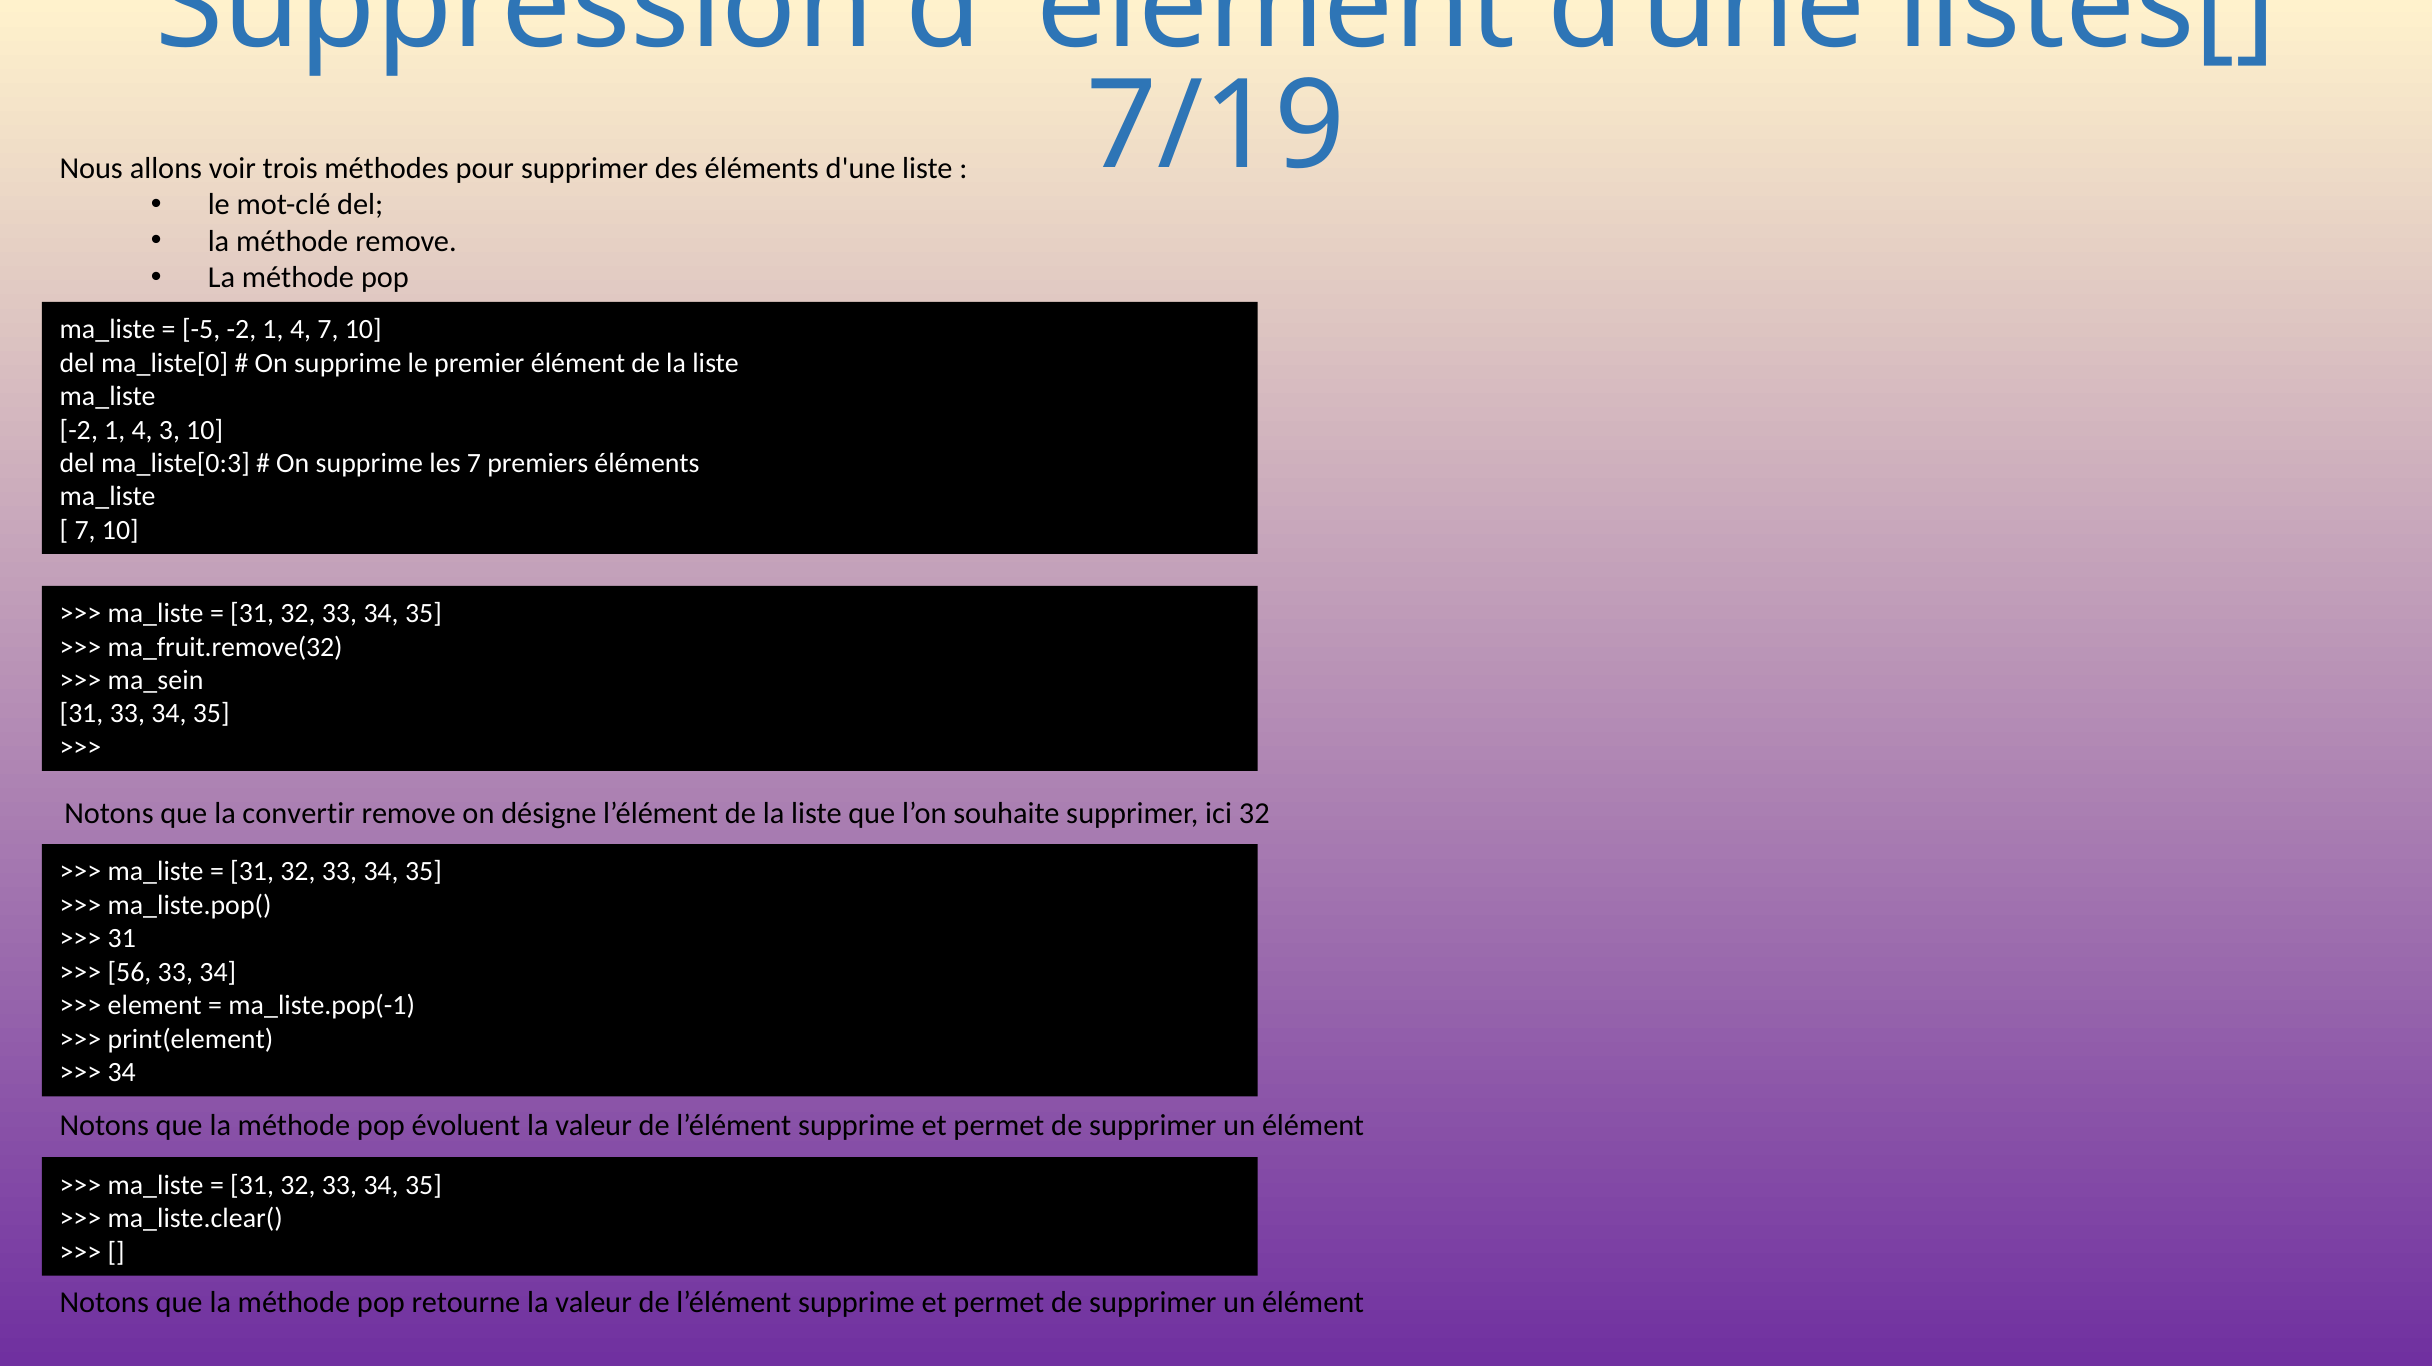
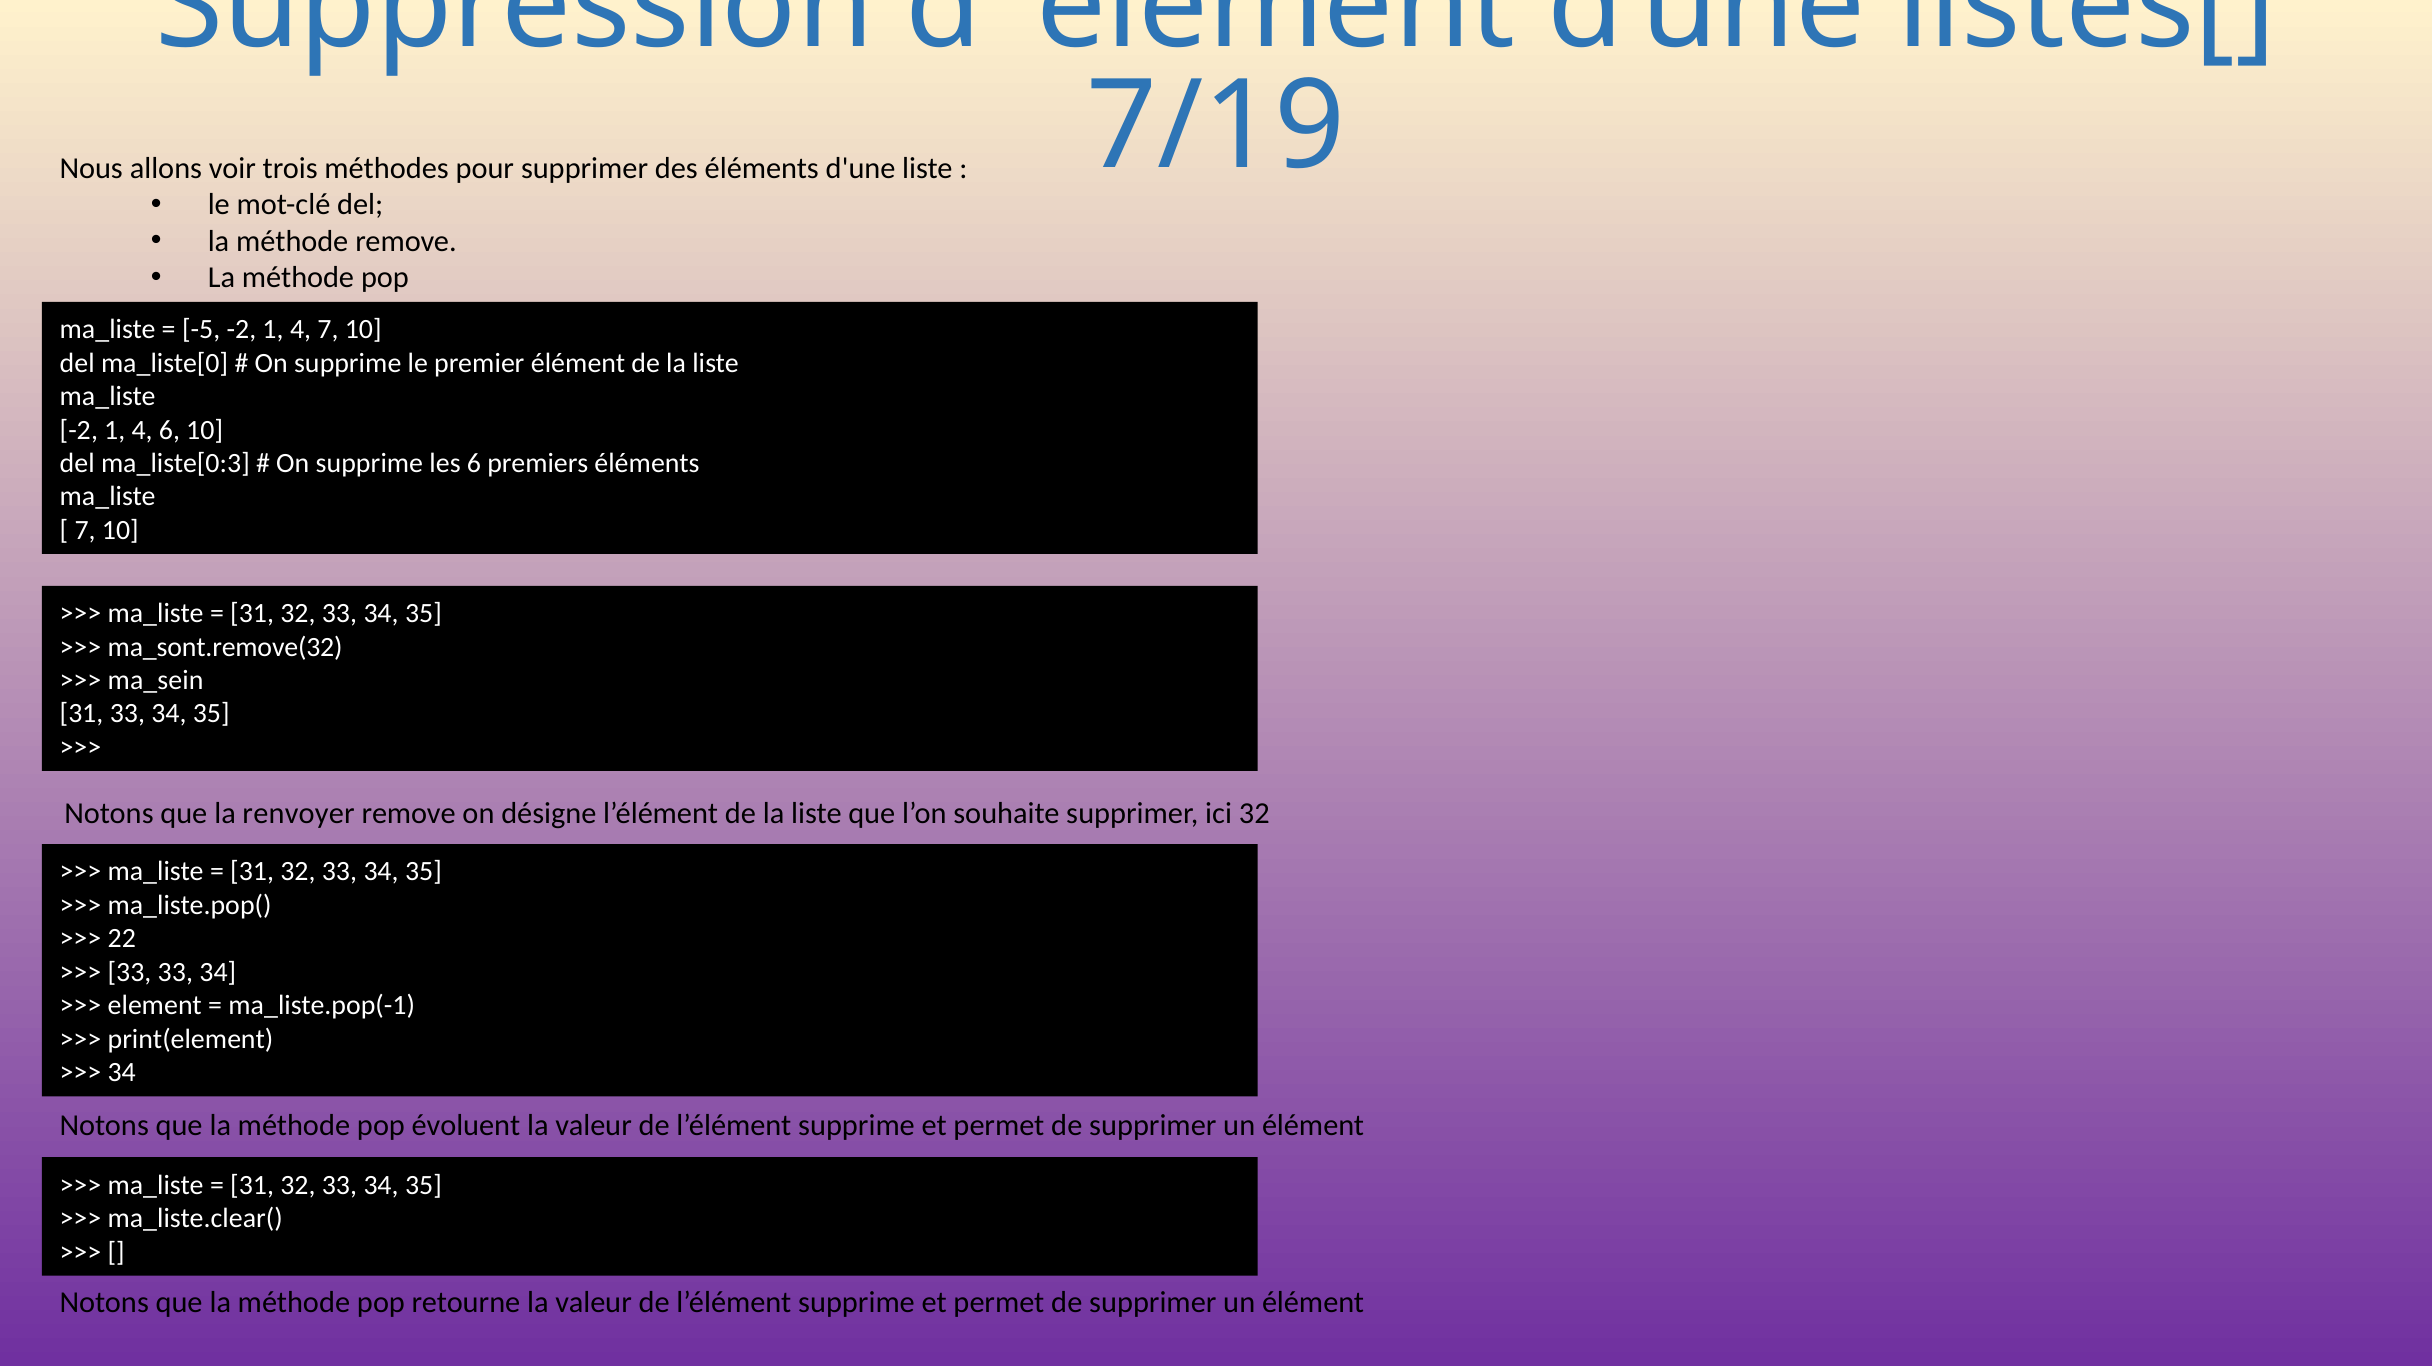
4 3: 3 -> 6 (169, 430)
les 7: 7 -> 6 (474, 463)
ma_fruit.remove(32: ma_fruit.remove(32 -> ma_sont.remove(32 (225, 647)
convertir: convertir -> renvoyer (299, 813)
31: 31 -> 22 (122, 939)
56: 56 -> 33 (130, 972)
